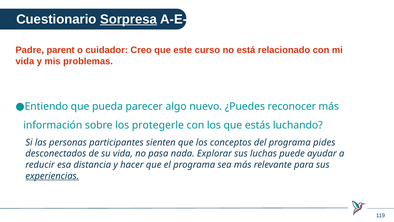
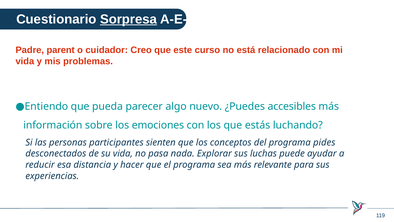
reconocer: reconocer -> accesibles (292, 106)
protegerle: protegerle -> emociones (158, 125)
experiencias underline: present -> none (52, 176)
